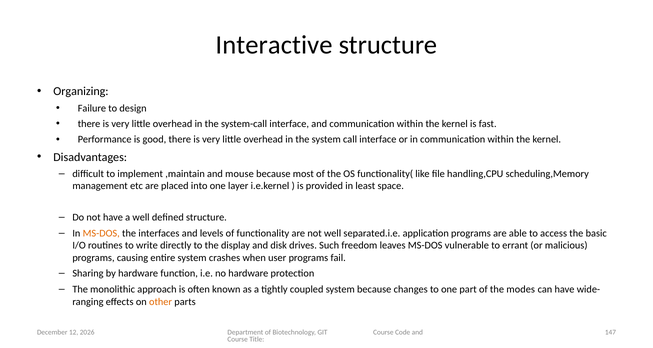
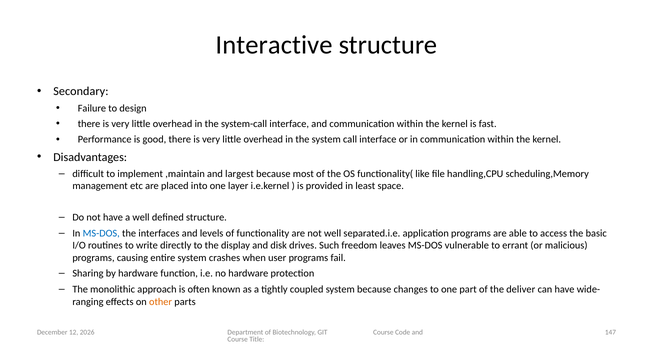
Organizing: Organizing -> Secondary (81, 92)
mouse: mouse -> largest (240, 174)
MS-DOS colour: orange -> blue (101, 233)
modes: modes -> deliver (521, 290)
